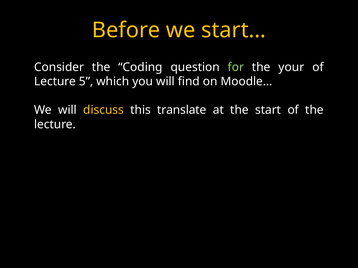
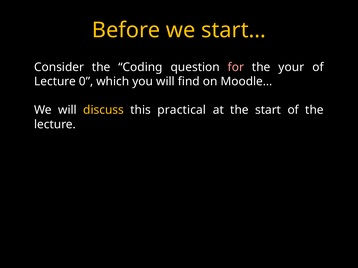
for colour: light green -> pink (236, 67)
5: 5 -> 0 (86, 82)
translate: translate -> practical (182, 110)
